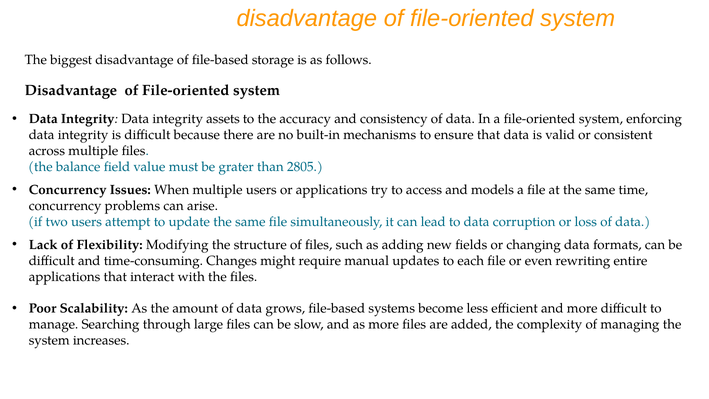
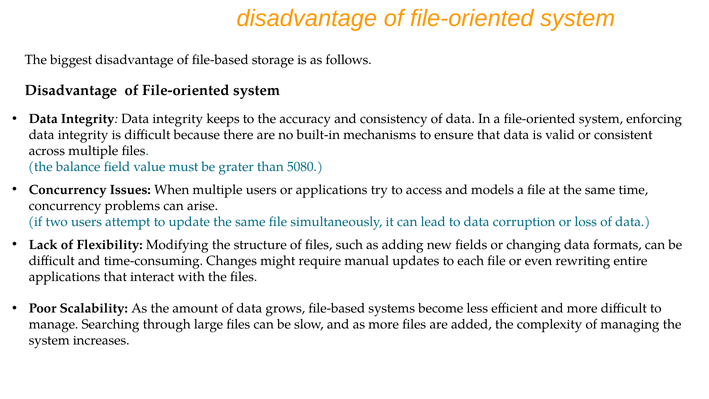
assets: assets -> keeps (223, 119)
2805: 2805 -> 5080 (305, 167)
